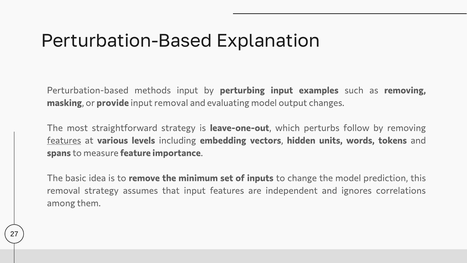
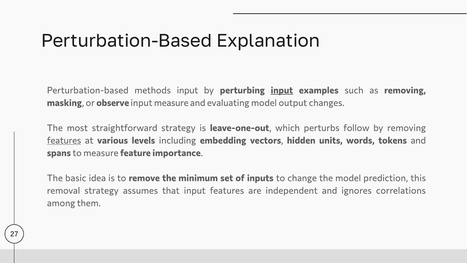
input underline: none -> present (282, 90)
provide: provide -> observe (113, 103)
input removal: removal -> measure (171, 103)
